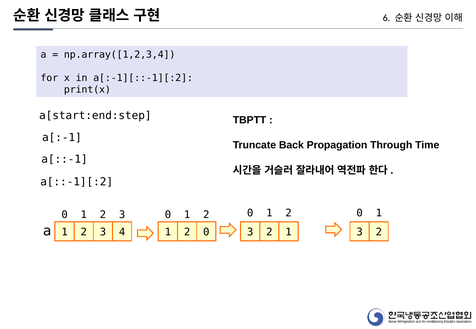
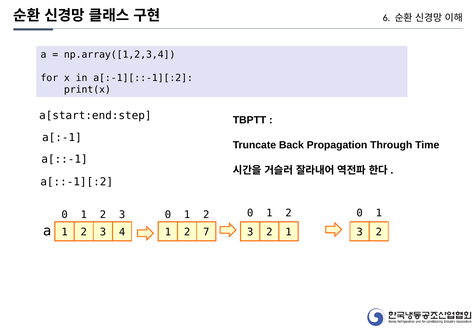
0: 0 -> 7 (206, 232)
